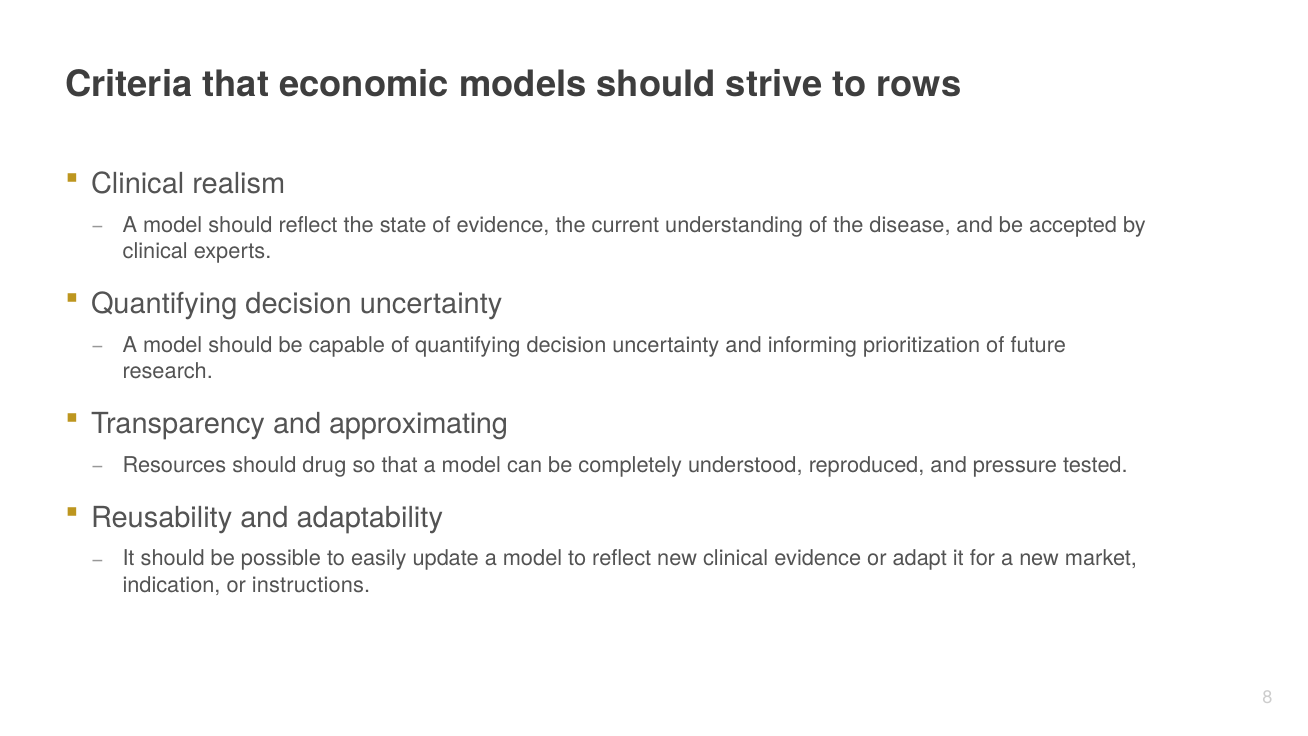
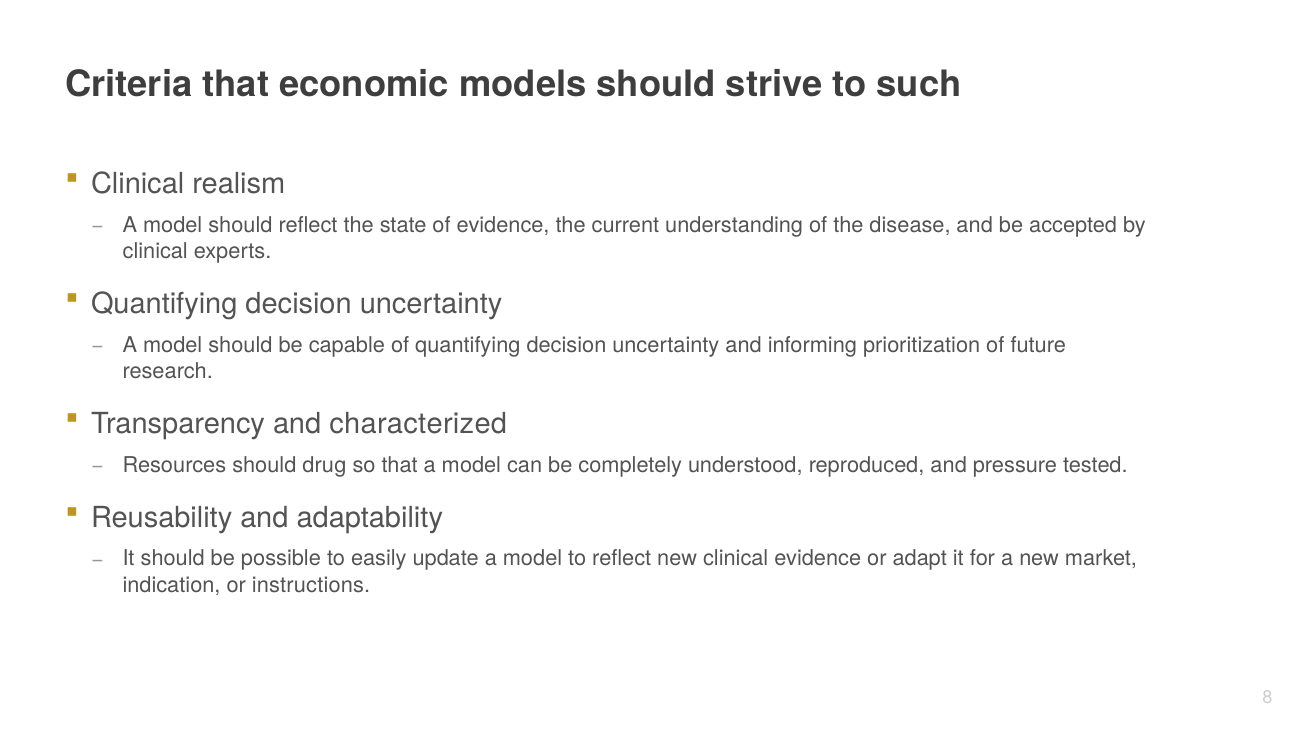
rows: rows -> such (919, 84)
approximating: approximating -> characterized (418, 424)
